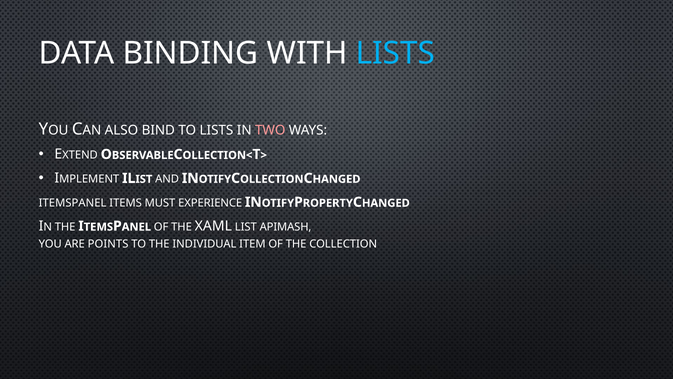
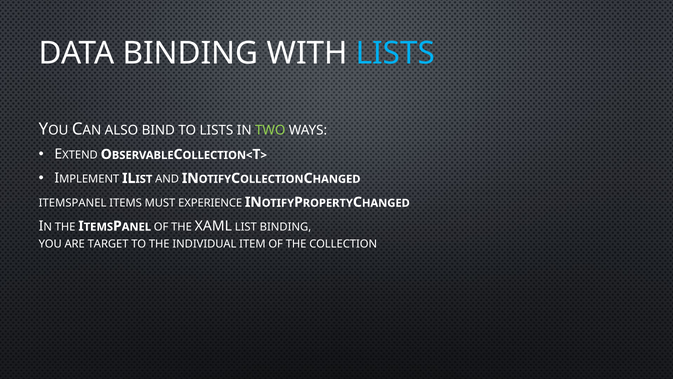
TWO colour: pink -> light green (270, 130)
LIST APIMASH: APIMASH -> BINDING (286, 227)
POINTS: POINTS -> TARGET (108, 244)
